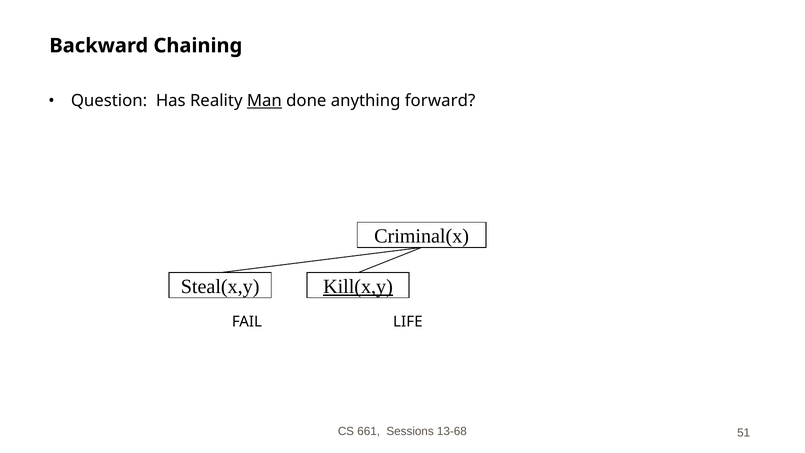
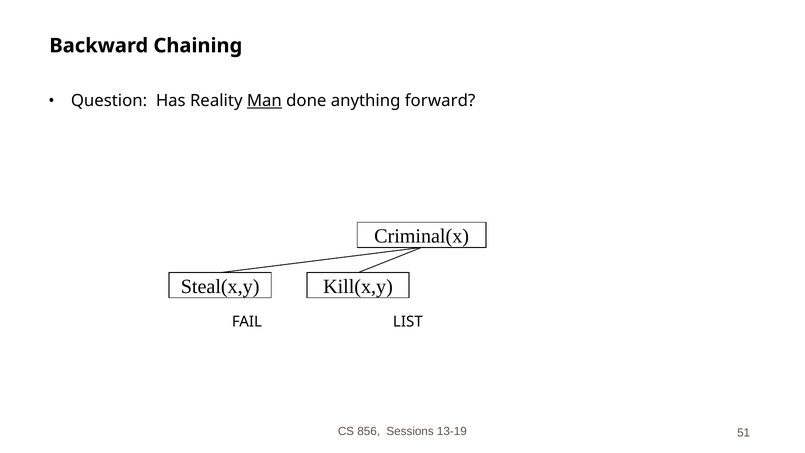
Kill(x,y underline: present -> none (358, 286)
LIFE: LIFE -> LIST (408, 322)
661: 661 -> 856 (369, 431)
13-68: 13-68 -> 13-19 (452, 431)
